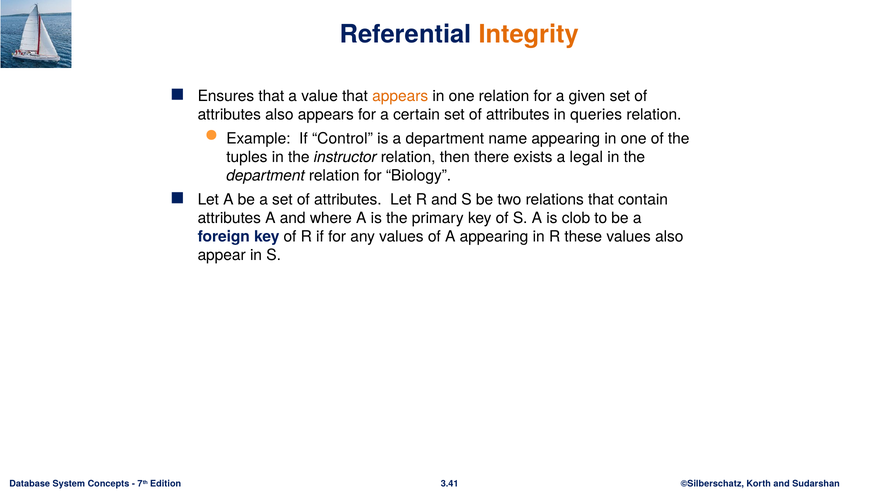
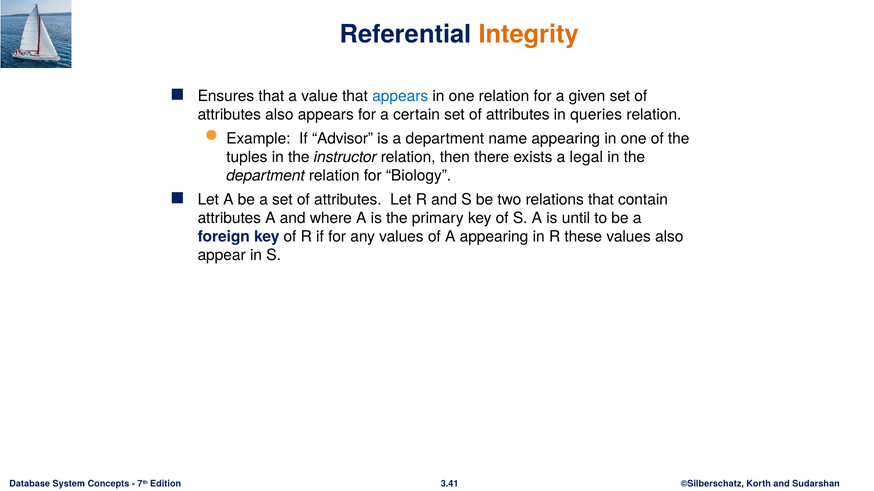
appears colour: orange -> blue (400, 96)
Control: Control -> Advisor (343, 139)
clob: clob -> until (576, 218)
